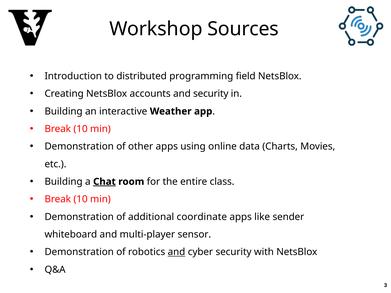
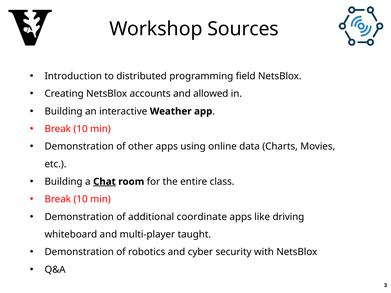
and security: security -> allowed (211, 94)
sender: sender -> driving (288, 217)
sensor: sensor -> taught (194, 235)
and underline: present -> none (176, 252)
